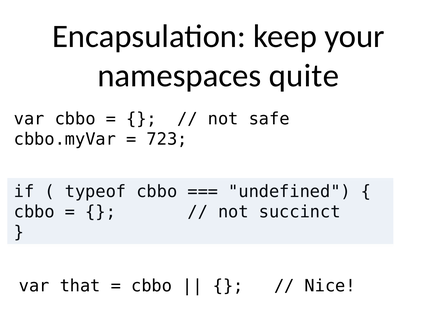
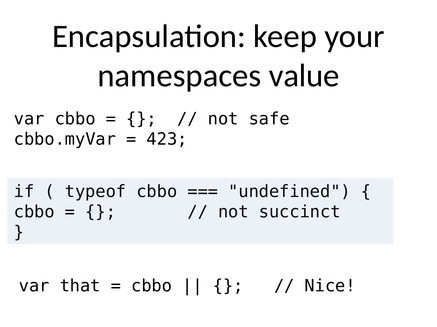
quite: quite -> value (304, 76)
723: 723 -> 423 (167, 140)
